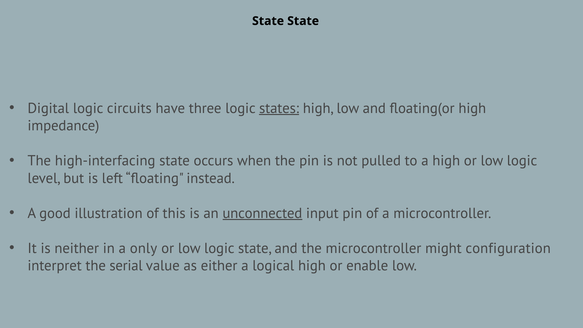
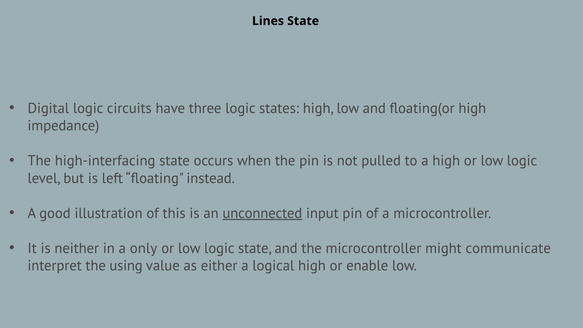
State: State -> Lines (268, 21)
states underline: present -> none (279, 108)
configuration: configuration -> communicate (508, 248)
serial: serial -> using (126, 266)
